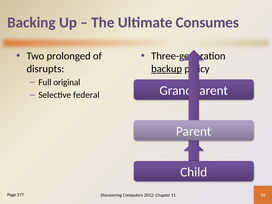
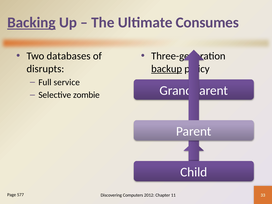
Backing underline: none -> present (31, 23)
prolonged: prolonged -> databases (69, 56)
original: original -> service (67, 82)
federal: federal -> zombie (86, 95)
